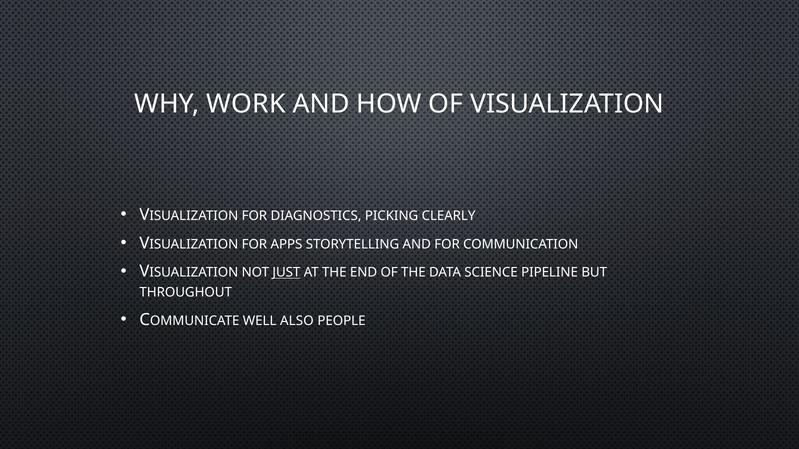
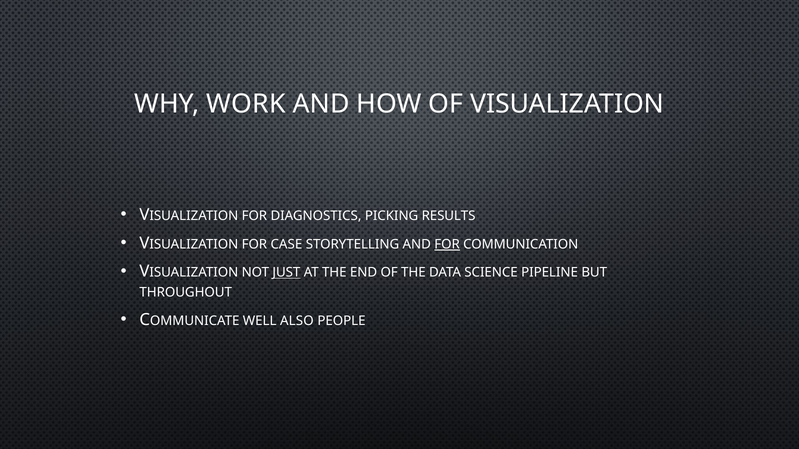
CLEARLY: CLEARLY -> RESULTS (449, 216)
APPS: APPS -> CASE (286, 245)
FOR underline: none -> present (447, 245)
